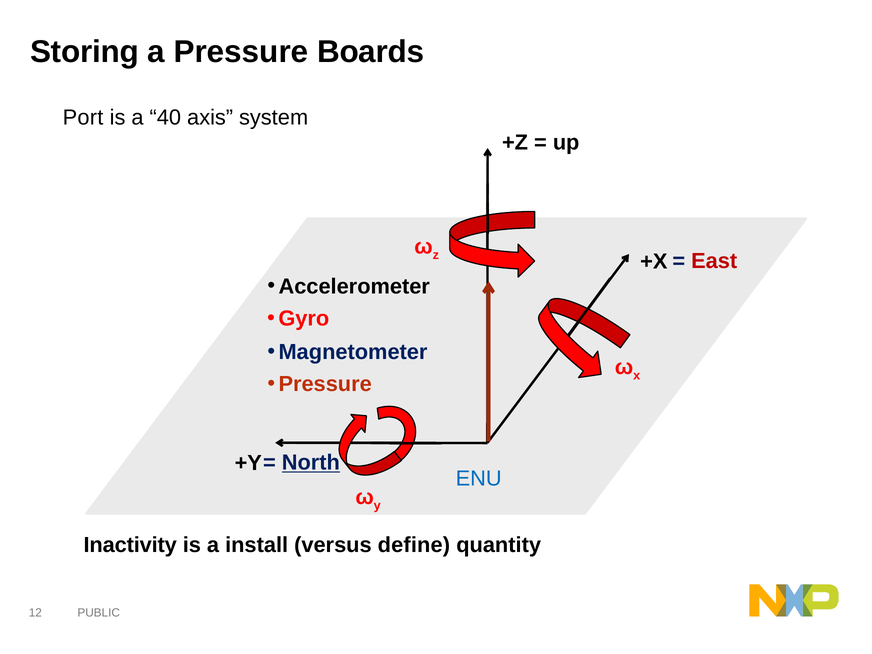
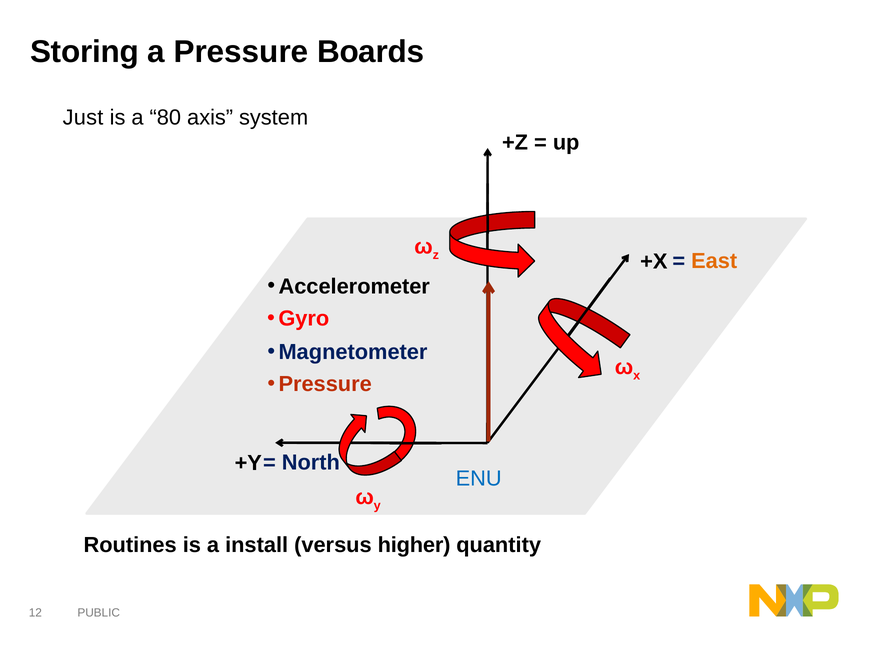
Port: Port -> Just (83, 117)
40: 40 -> 80 (165, 117)
East colour: red -> orange (714, 261)
North underline: present -> none (311, 463)
Inactivity: Inactivity -> Routines (130, 545)
define: define -> higher (414, 545)
